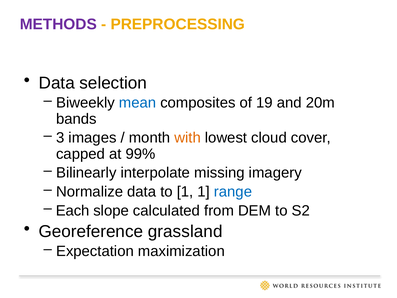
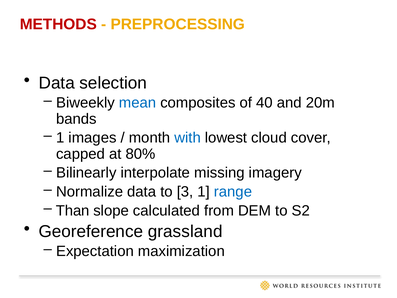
METHODS colour: purple -> red (58, 24)
19: 19 -> 40 (264, 103)
3: 3 -> 1 (60, 138)
with colour: orange -> blue (188, 138)
99%: 99% -> 80% (140, 154)
to 1: 1 -> 3 (185, 192)
Each: Each -> Than (73, 210)
